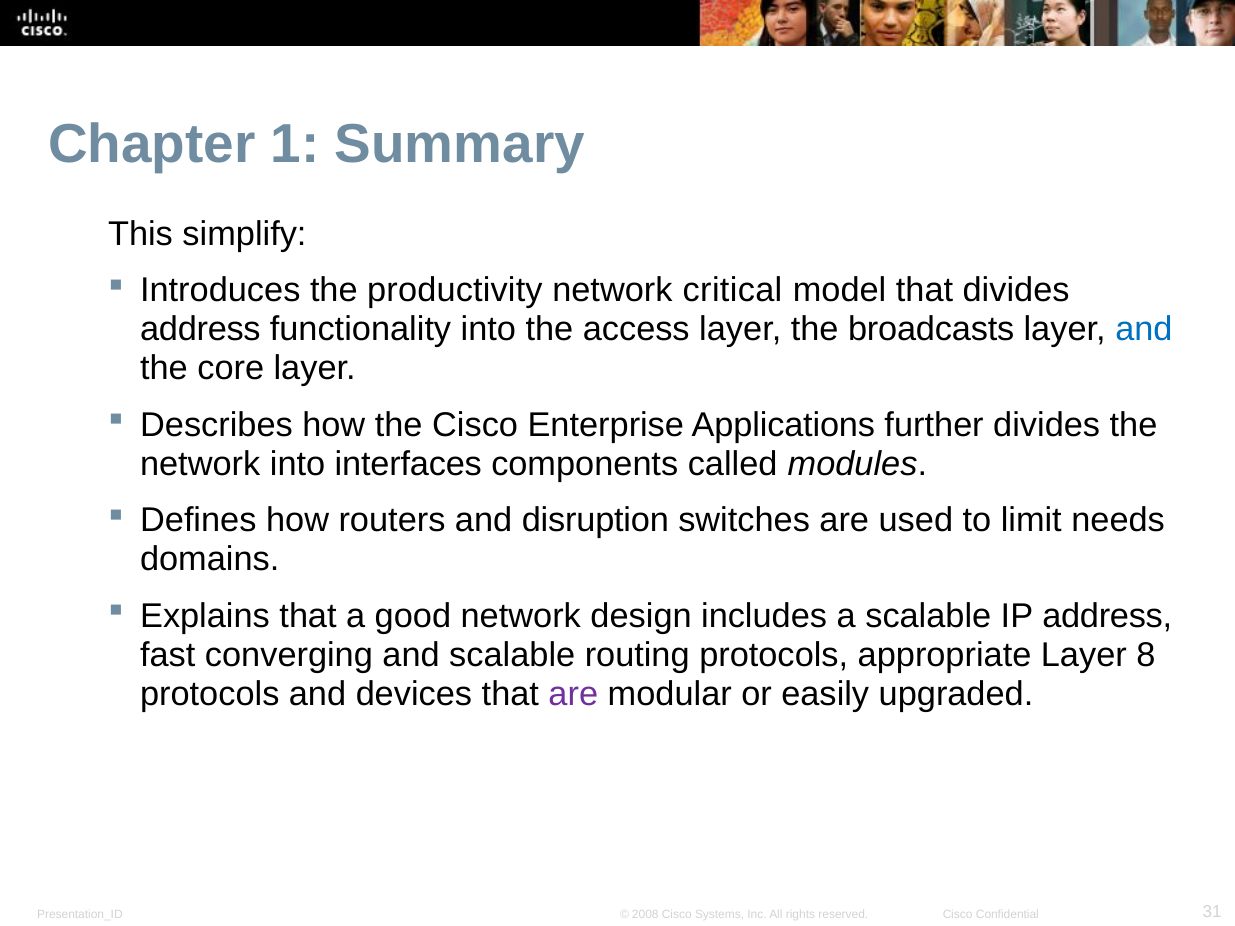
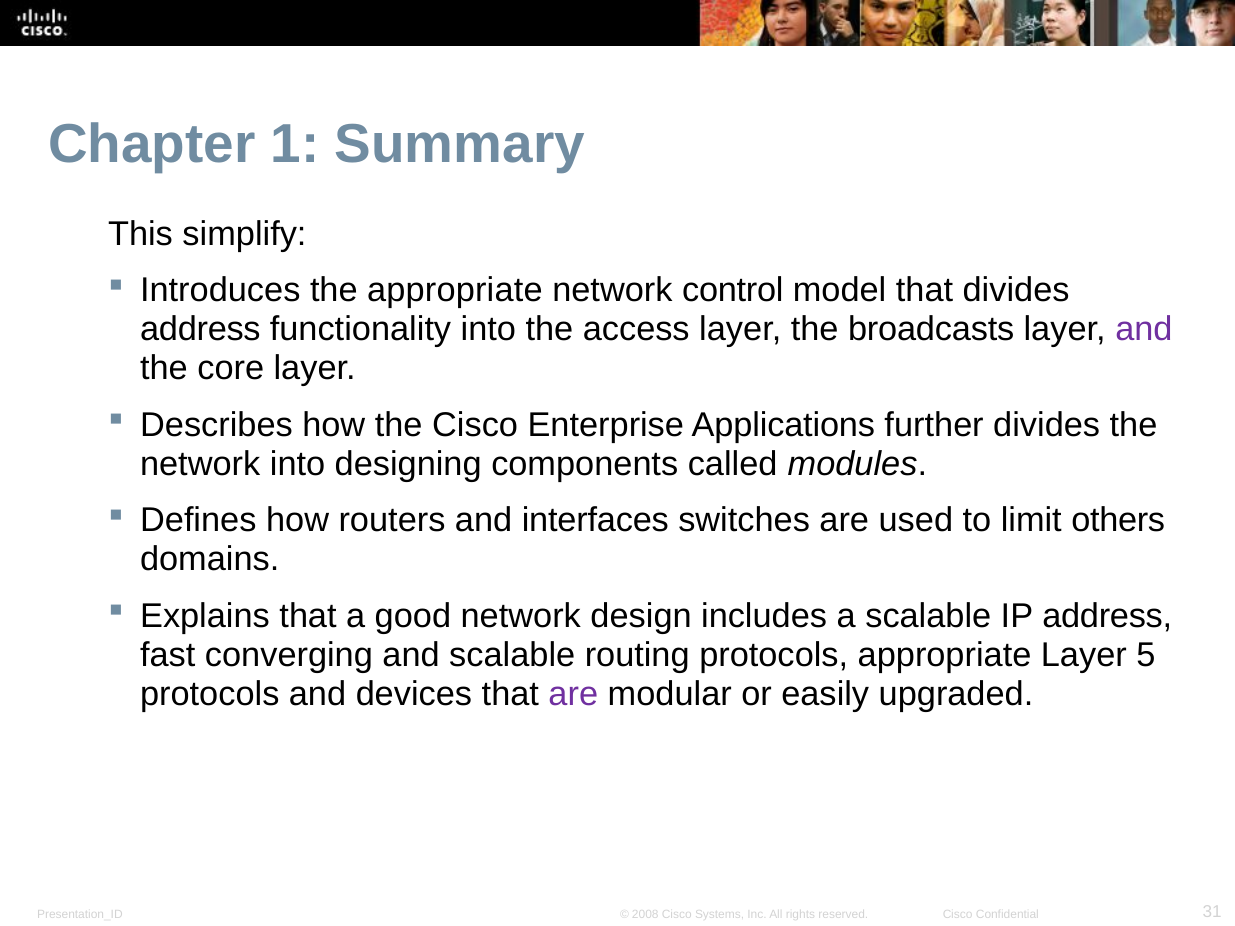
the productivity: productivity -> appropriate (455, 290)
critical: critical -> control (733, 290)
and colour: blue -> purple (1144, 330)
interfaces: interfaces -> designing (408, 464)
disruption: disruption -> interfaces (595, 520)
needs: needs -> others (1118, 520)
8: 8 -> 5 (1146, 655)
